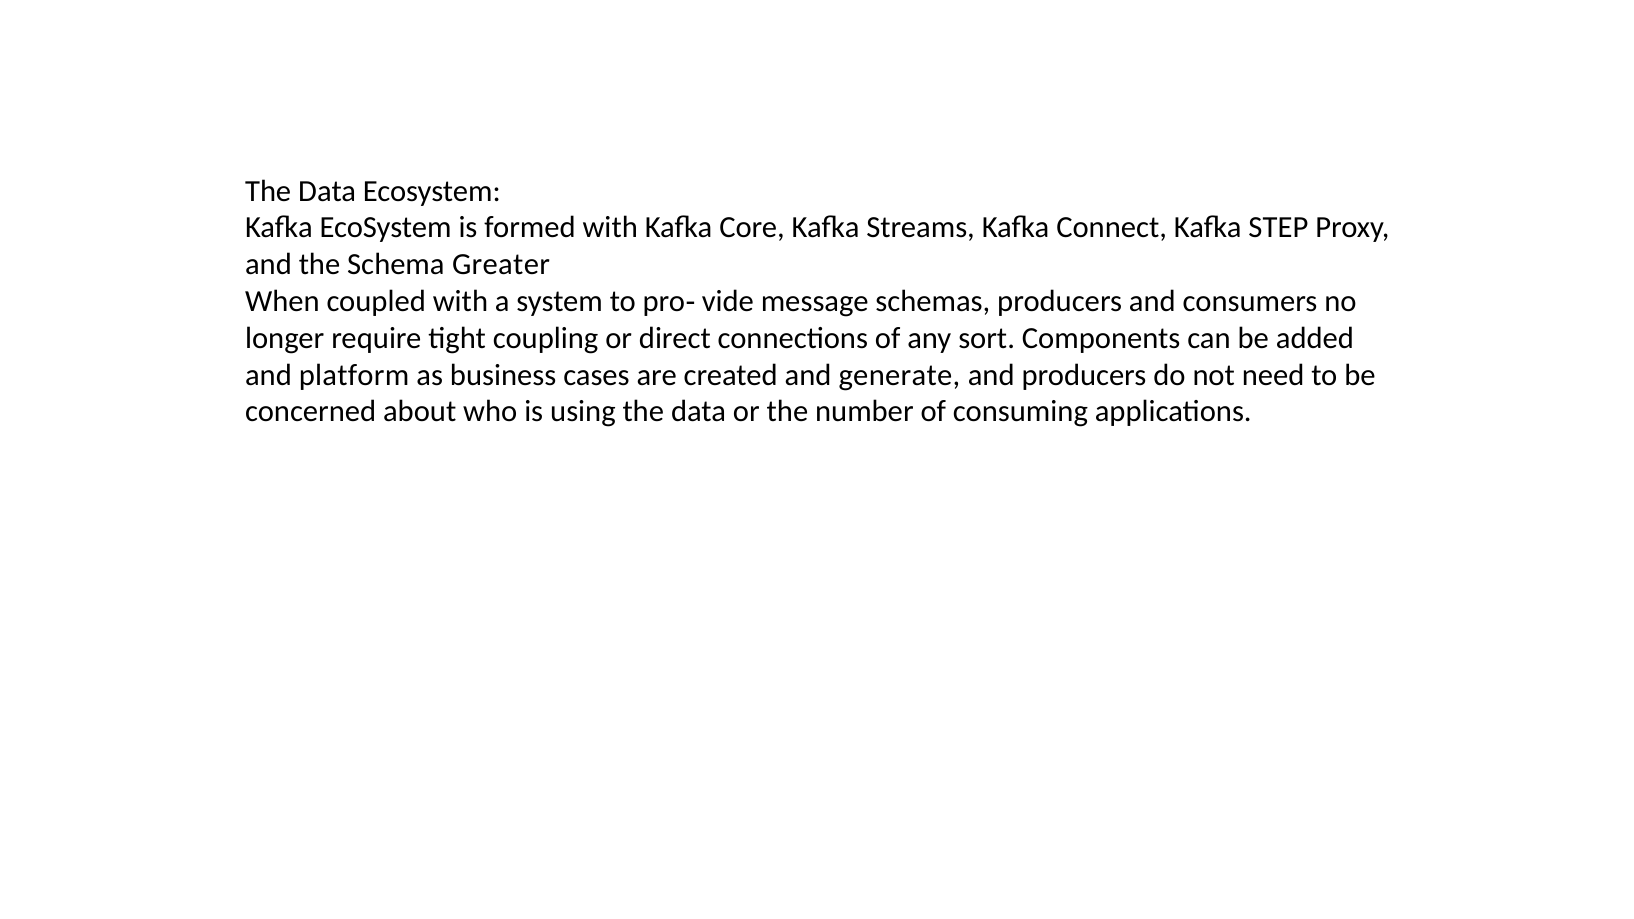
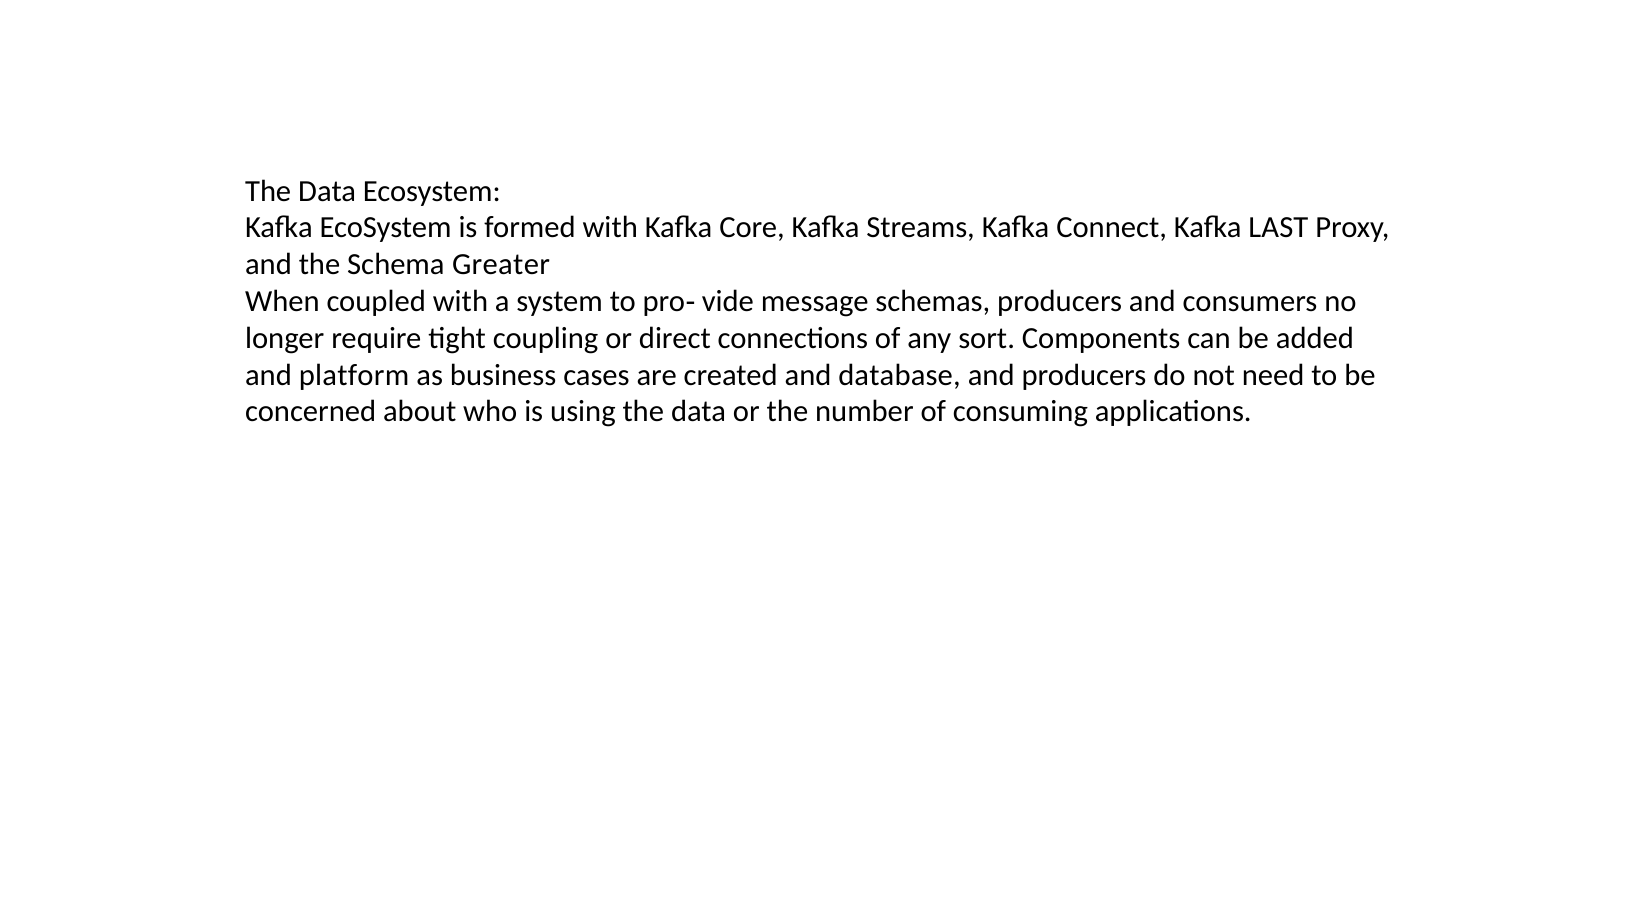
STEP: STEP -> LAST (1278, 228)
generate: generate -> database (899, 375)
